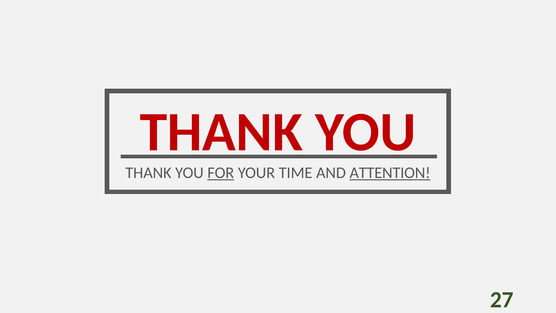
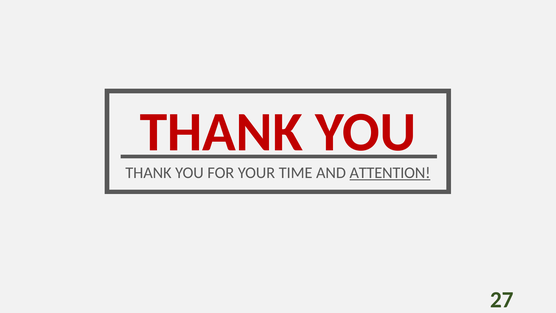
FOR underline: present -> none (221, 173)
